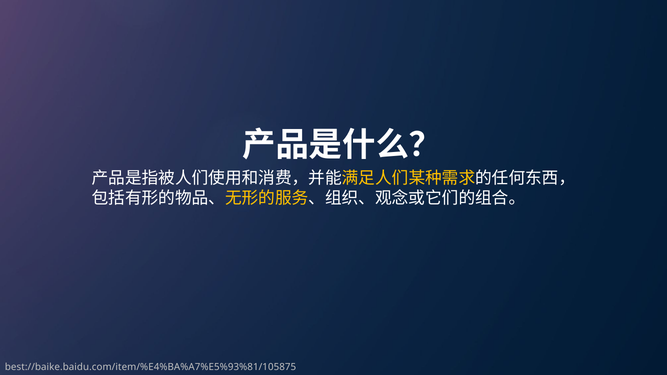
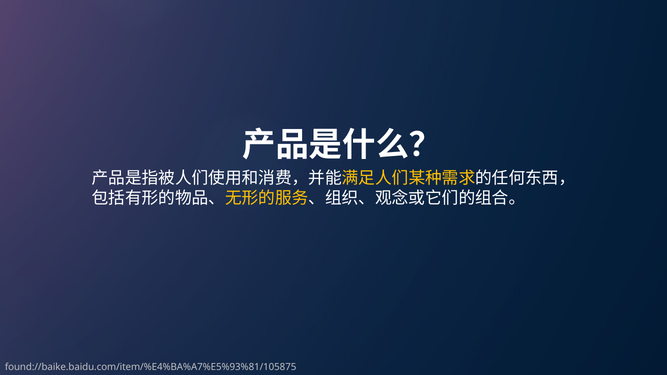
best://baike.baidu.com/item/%E4%BA%A7%E5%93%81/105875: best://baike.baidu.com/item/%E4%BA%A7%E5%93%81/105875 -> found://baike.baidu.com/item/%E4%BA%A7%E5%93%81/105875 (151, 367)
